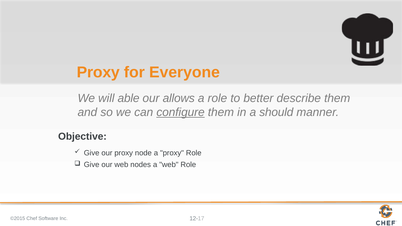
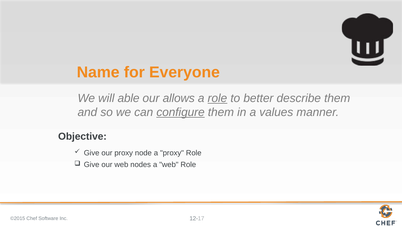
Proxy: Proxy -> Name (98, 72)
role underline: none -> present (217, 98)
should: should -> values (276, 112)
